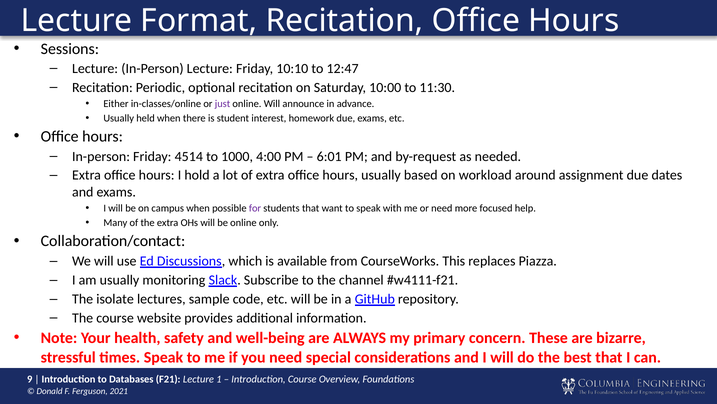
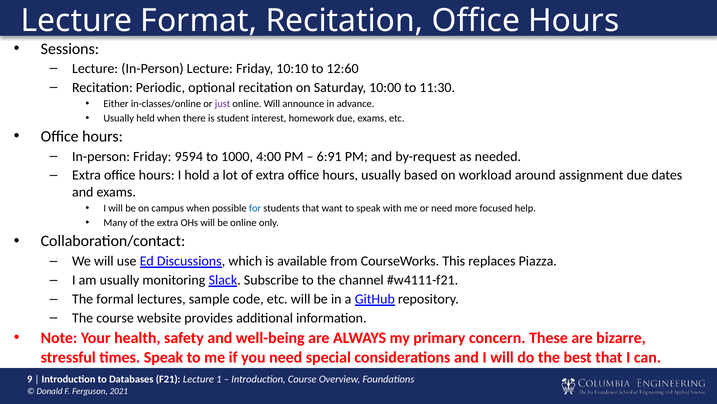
12:47: 12:47 -> 12:60 (343, 69)
4514: 4514 -> 9594 (189, 156)
6:01: 6:01 -> 6:91 (329, 156)
for colour: purple -> blue (255, 208)
isolate: isolate -> formal (115, 299)
